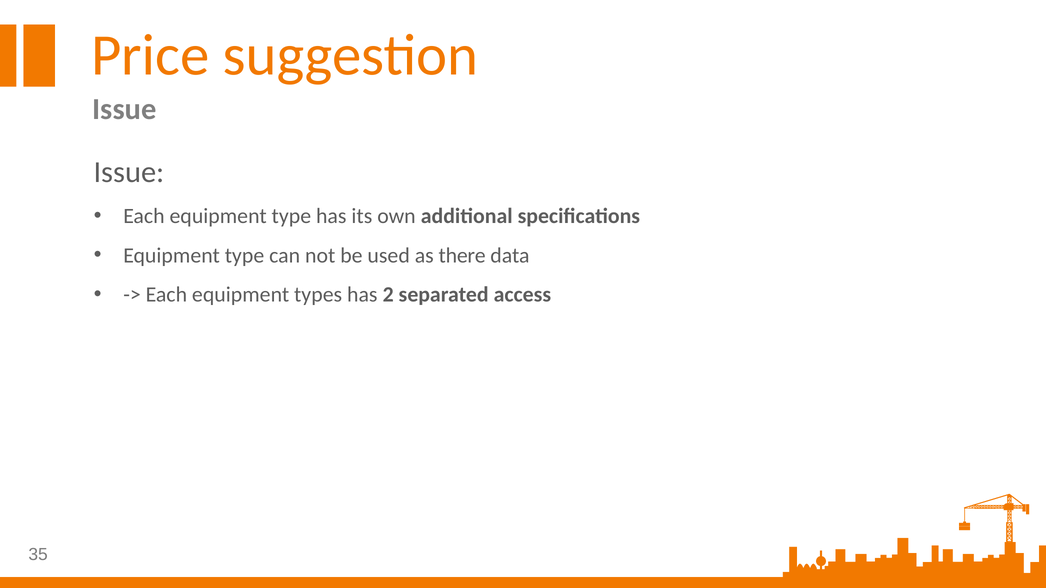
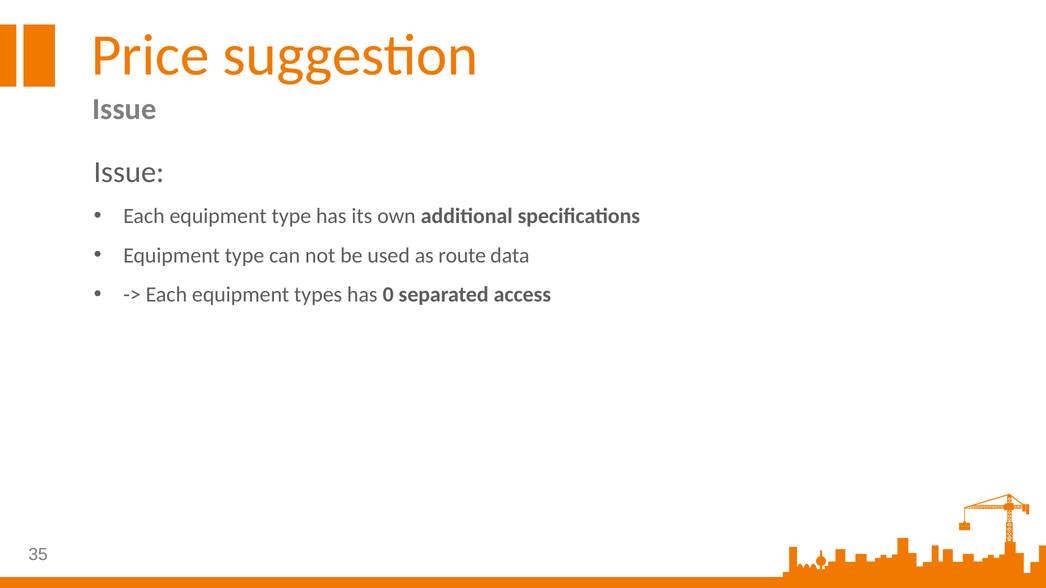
there: there -> route (462, 256)
2: 2 -> 0 (388, 295)
